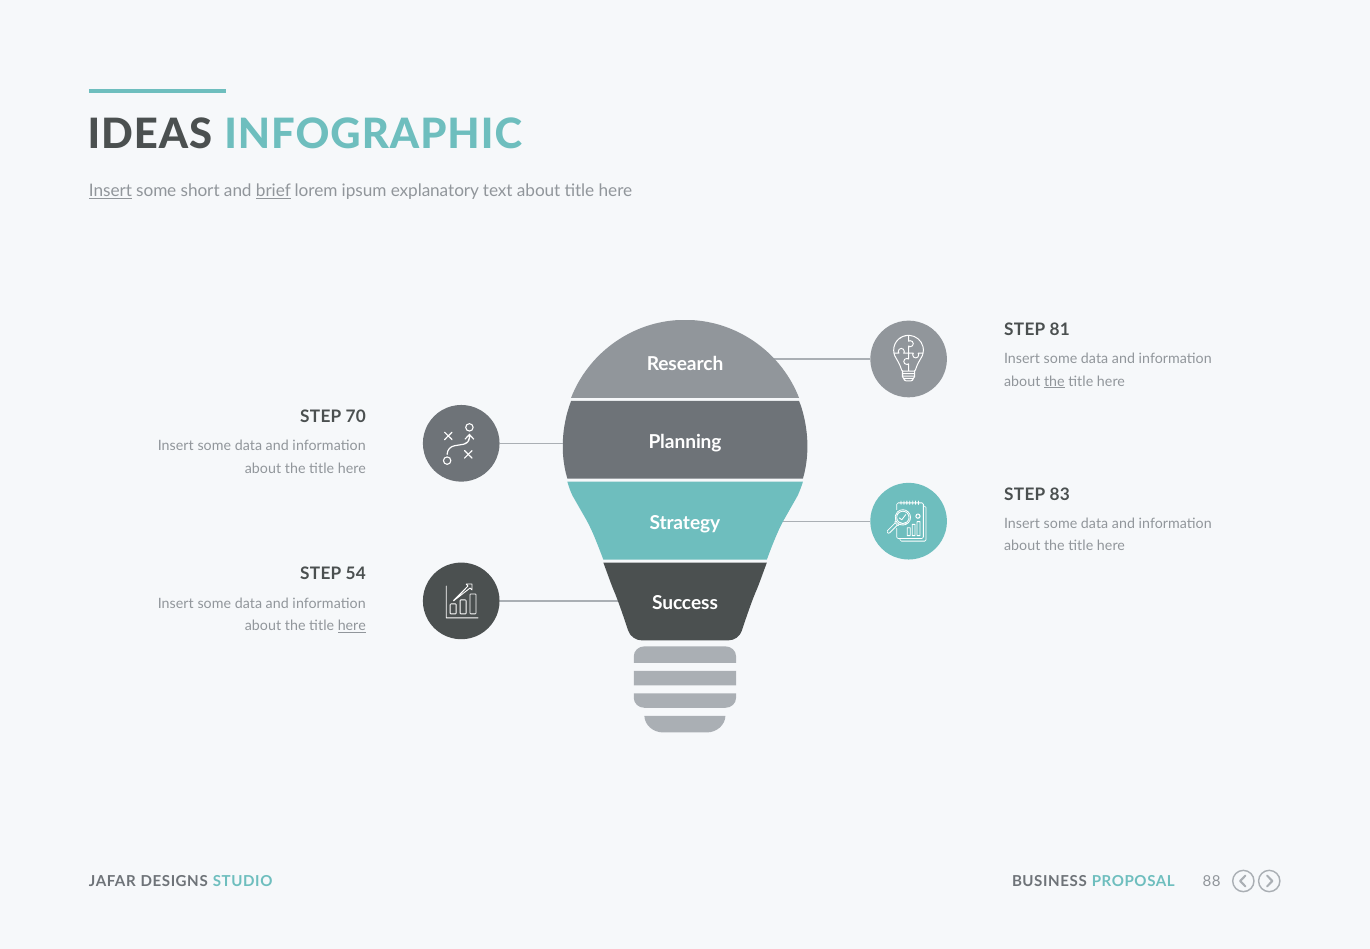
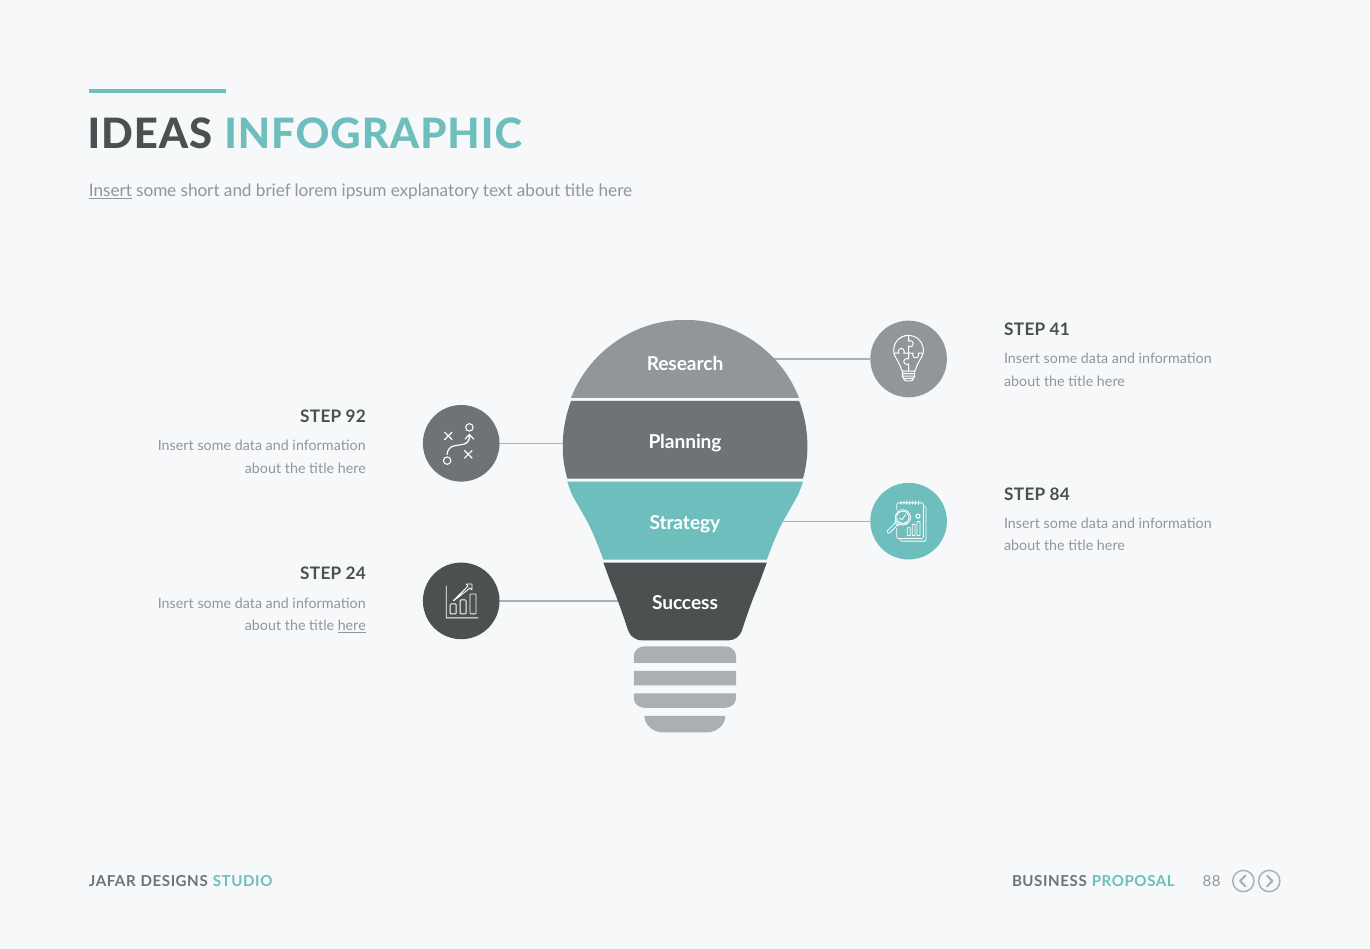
brief underline: present -> none (273, 191)
81: 81 -> 41 (1060, 329)
the underline: present -> none (1054, 381)
70: 70 -> 92 (356, 416)
83: 83 -> 84 (1060, 494)
54: 54 -> 24 (356, 574)
